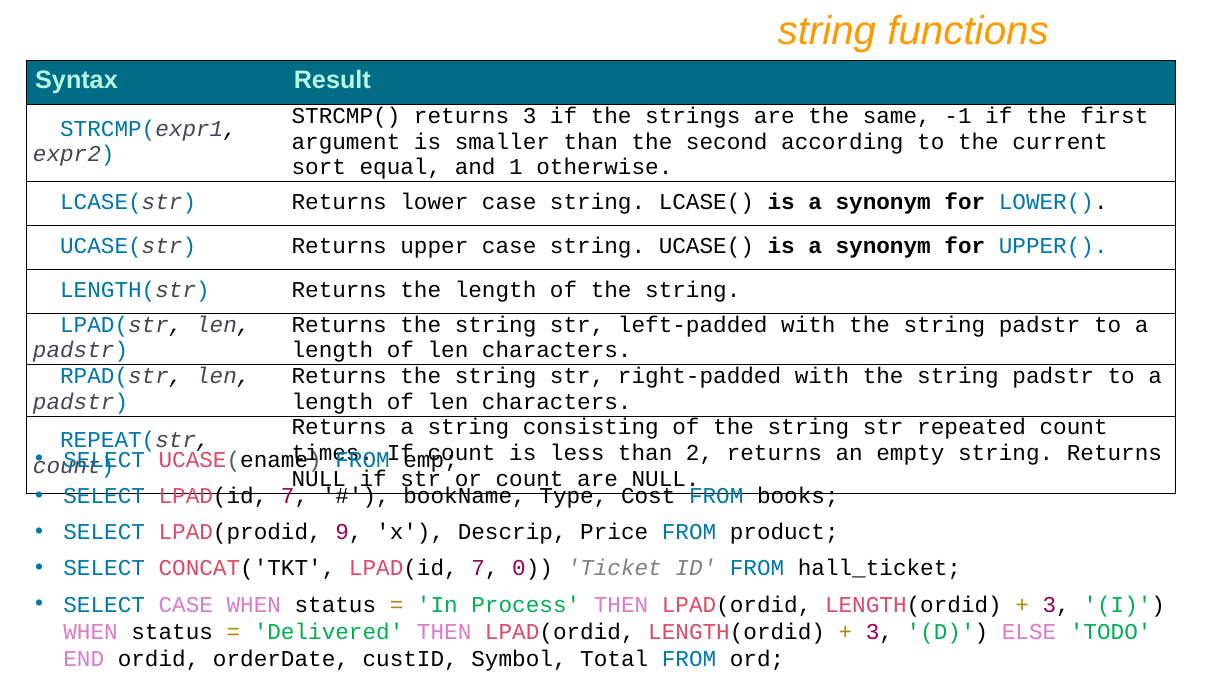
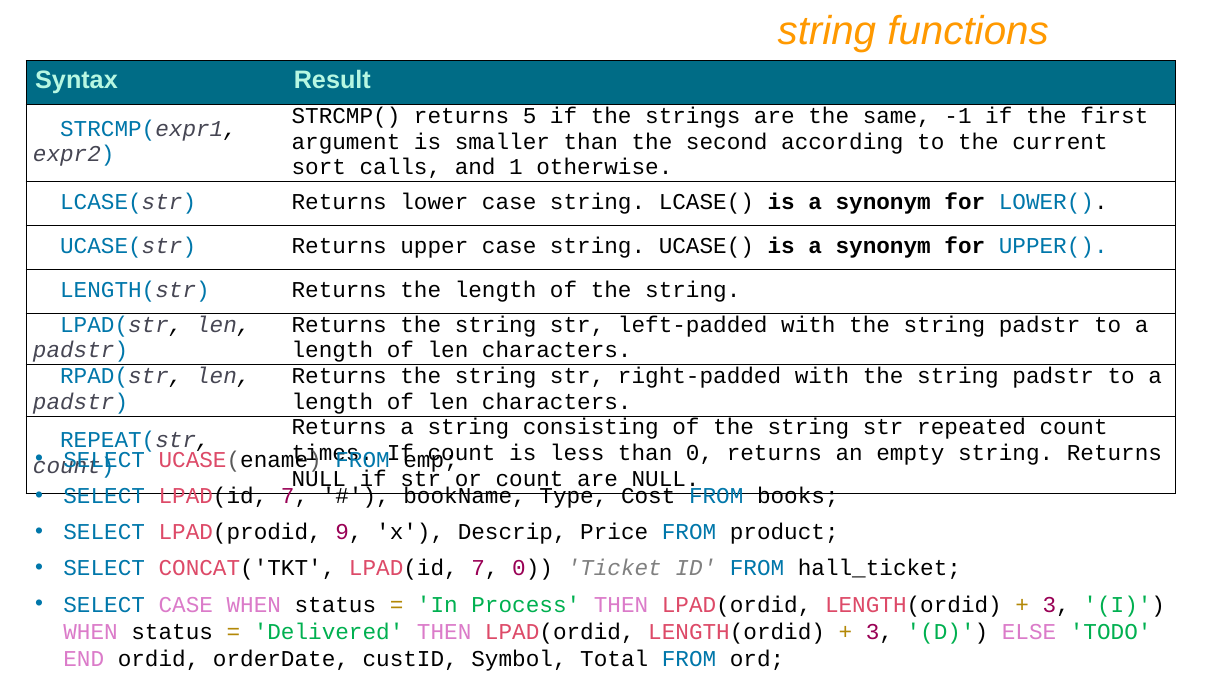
returns 3: 3 -> 5 (530, 116)
equal: equal -> calls (400, 167)
than 2: 2 -> 0 (700, 453)
